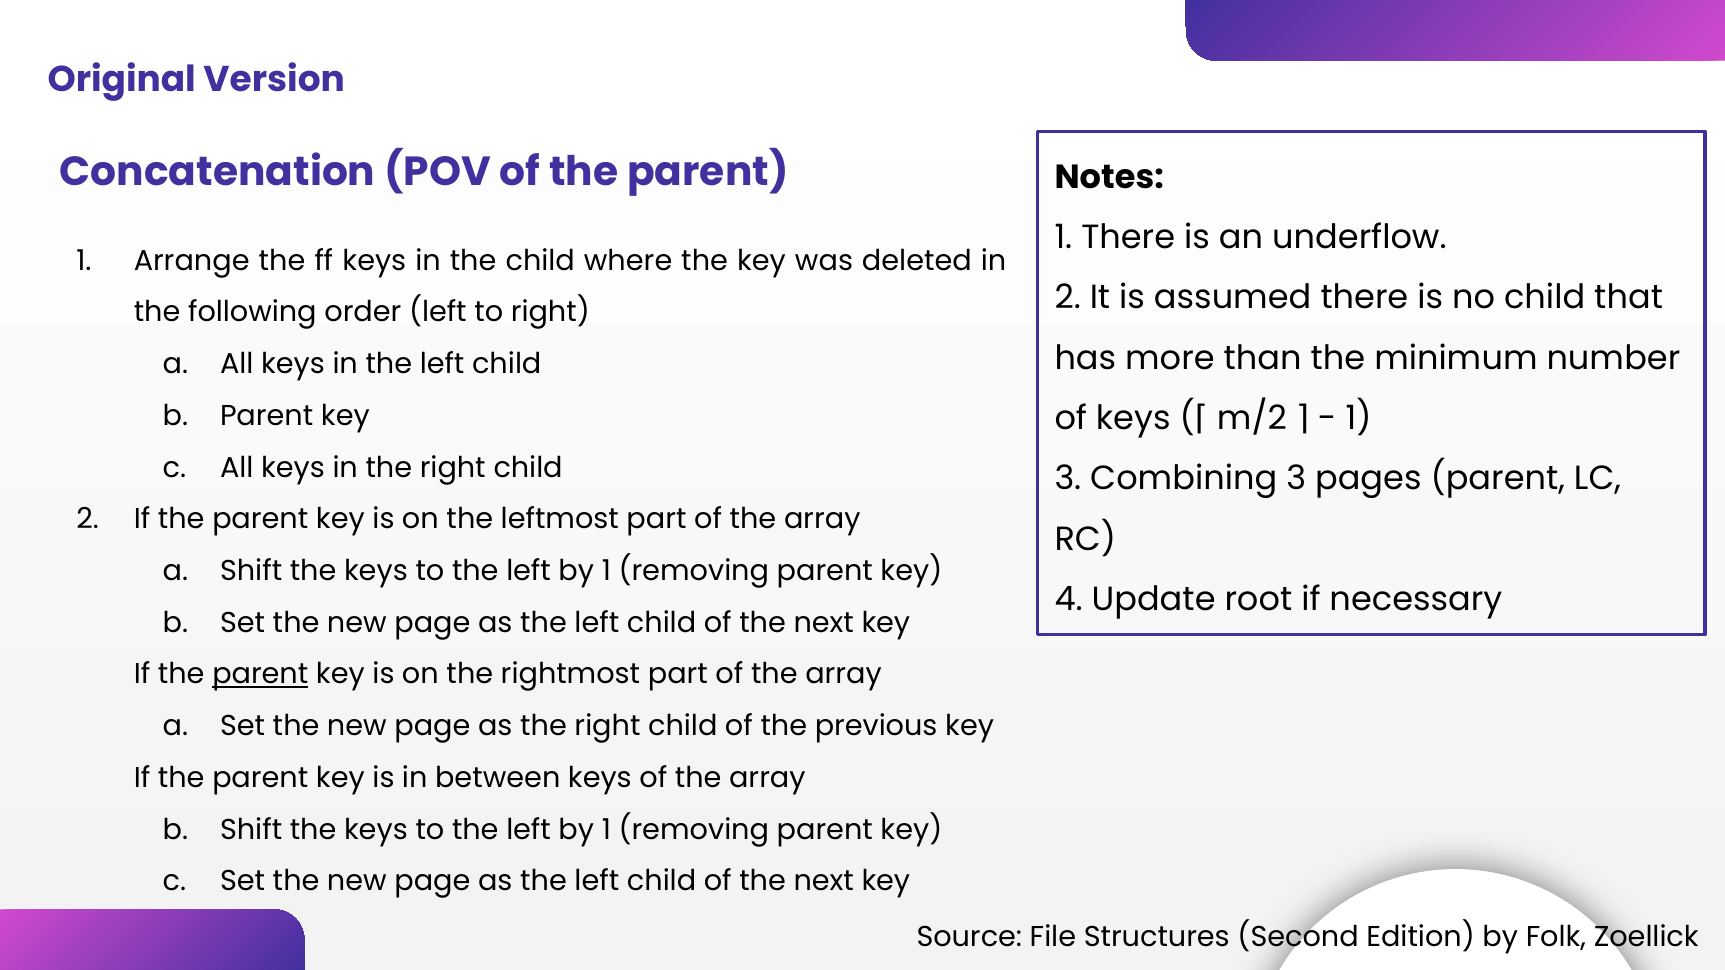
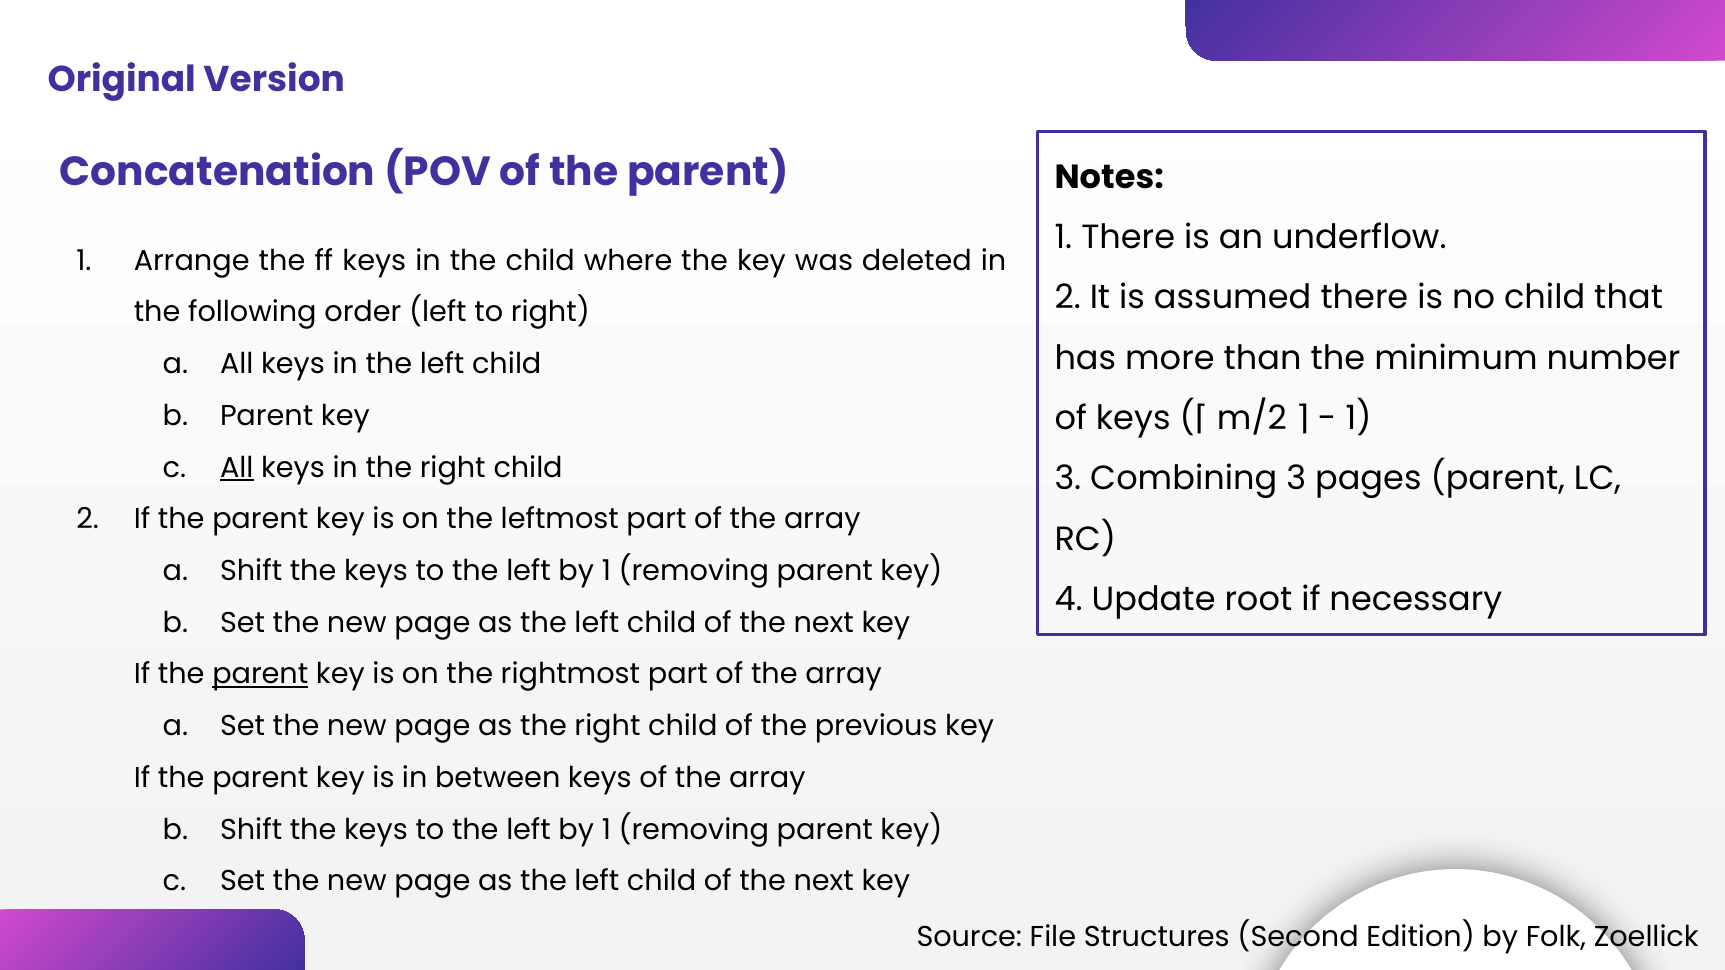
All underline: none -> present (237, 468)
